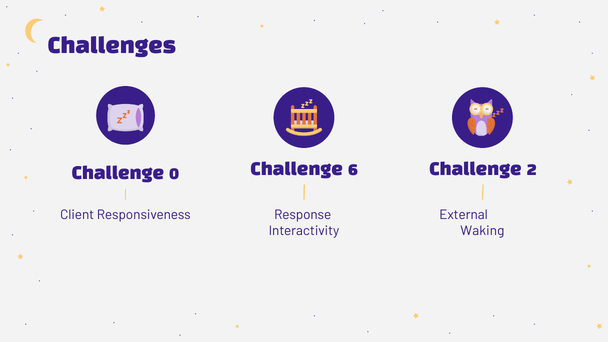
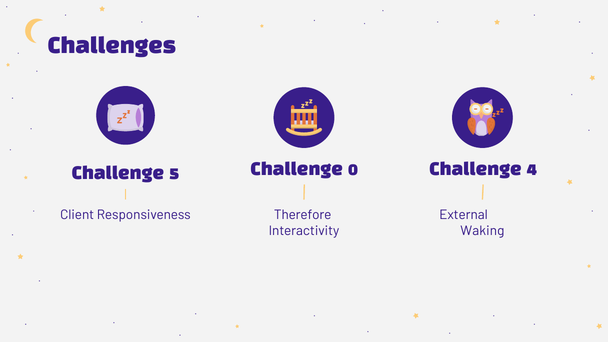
6: 6 -> 0 (353, 169)
2: 2 -> 4 (532, 169)
0: 0 -> 5 (174, 174)
Response: Response -> Therefore (303, 215)
